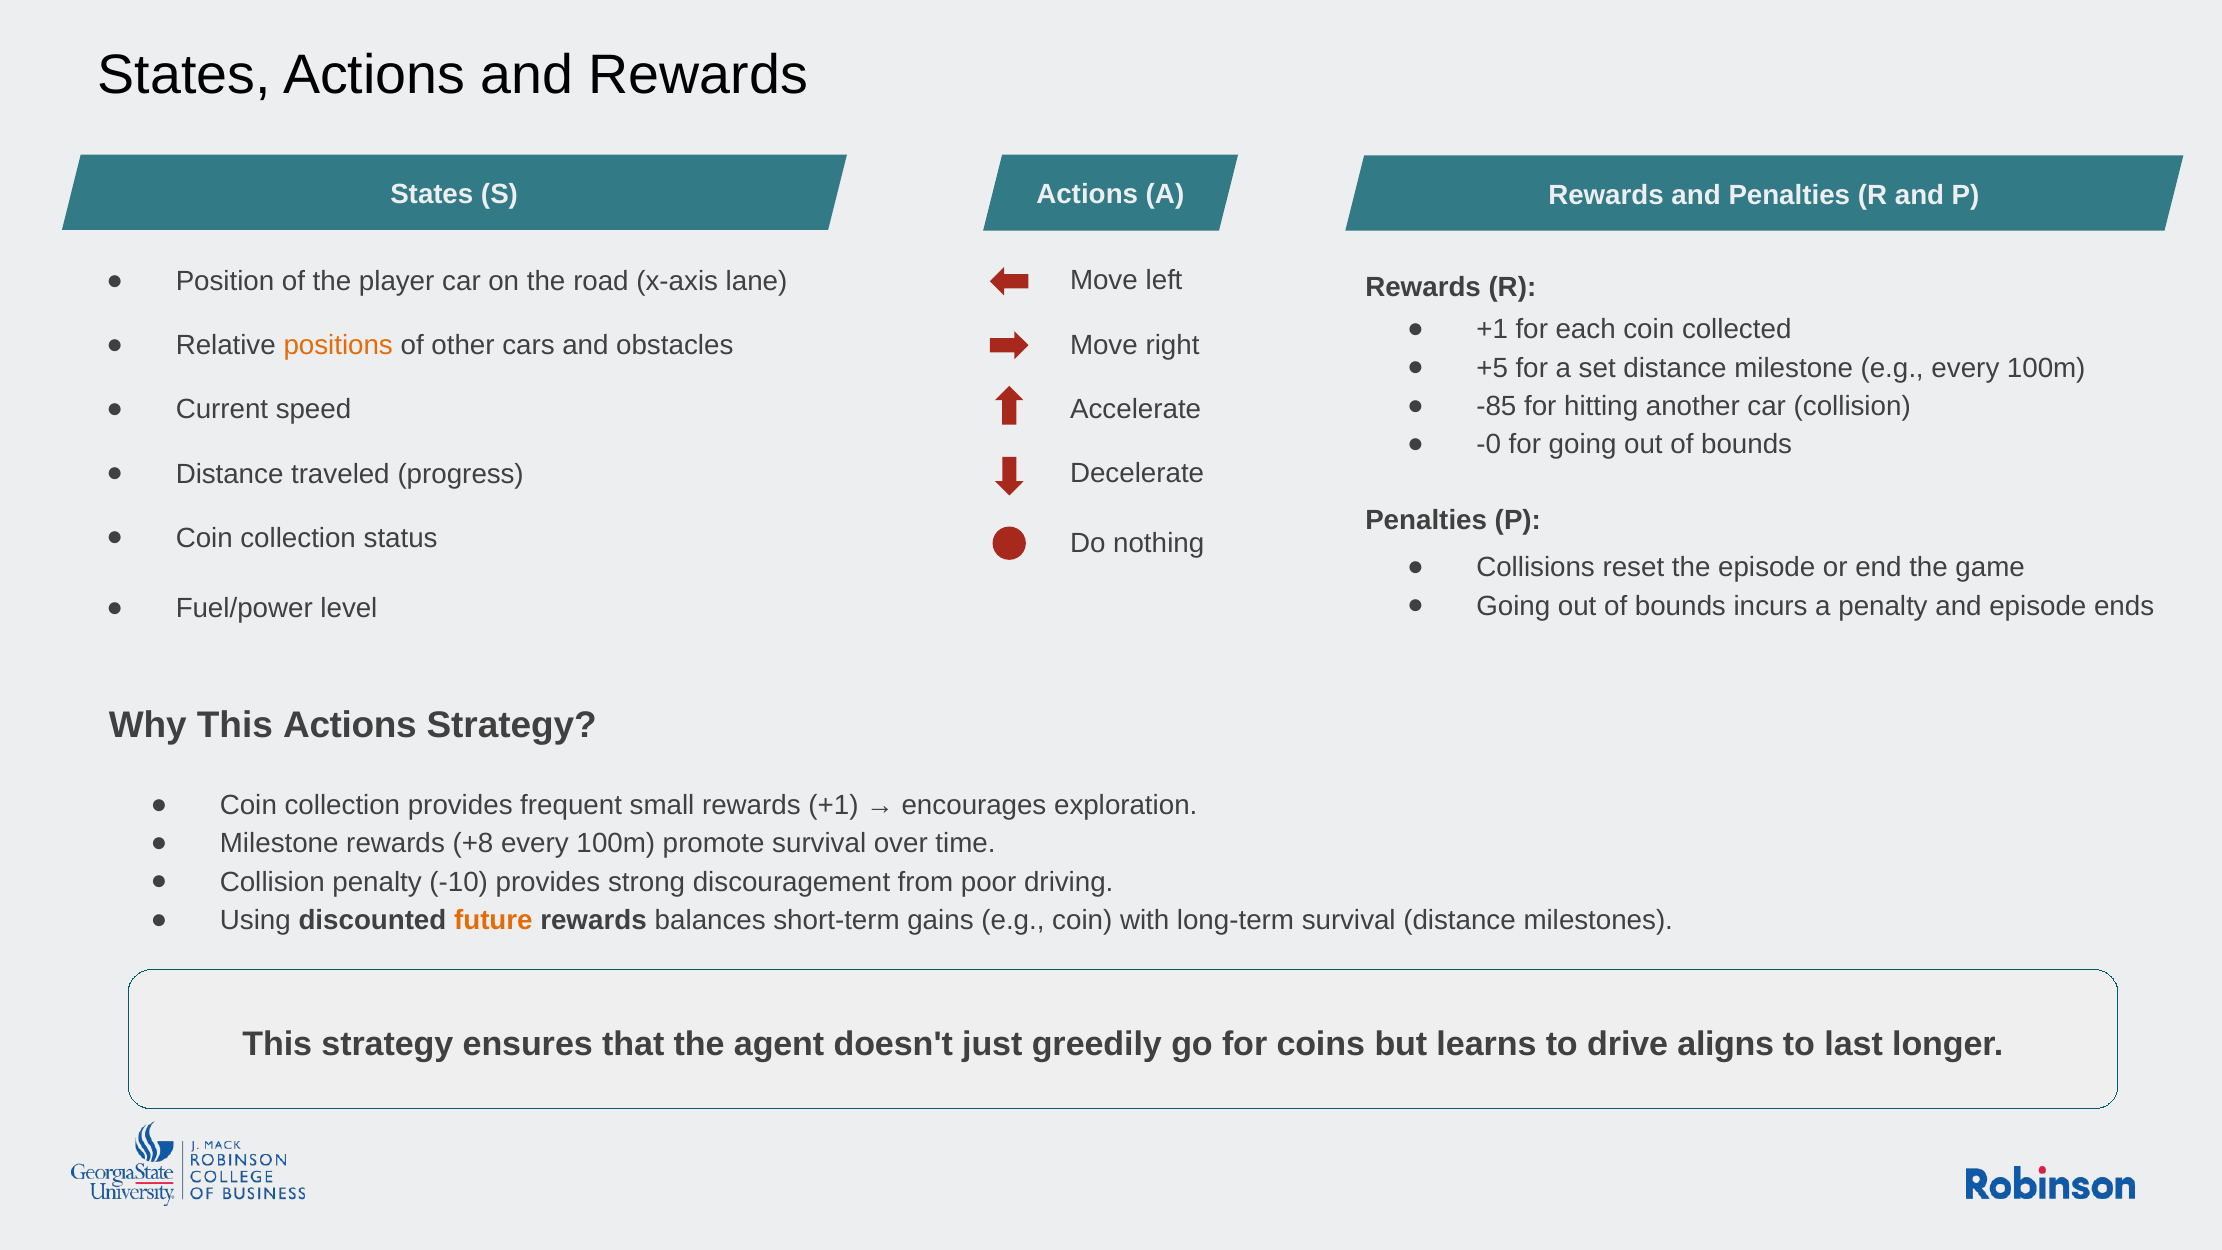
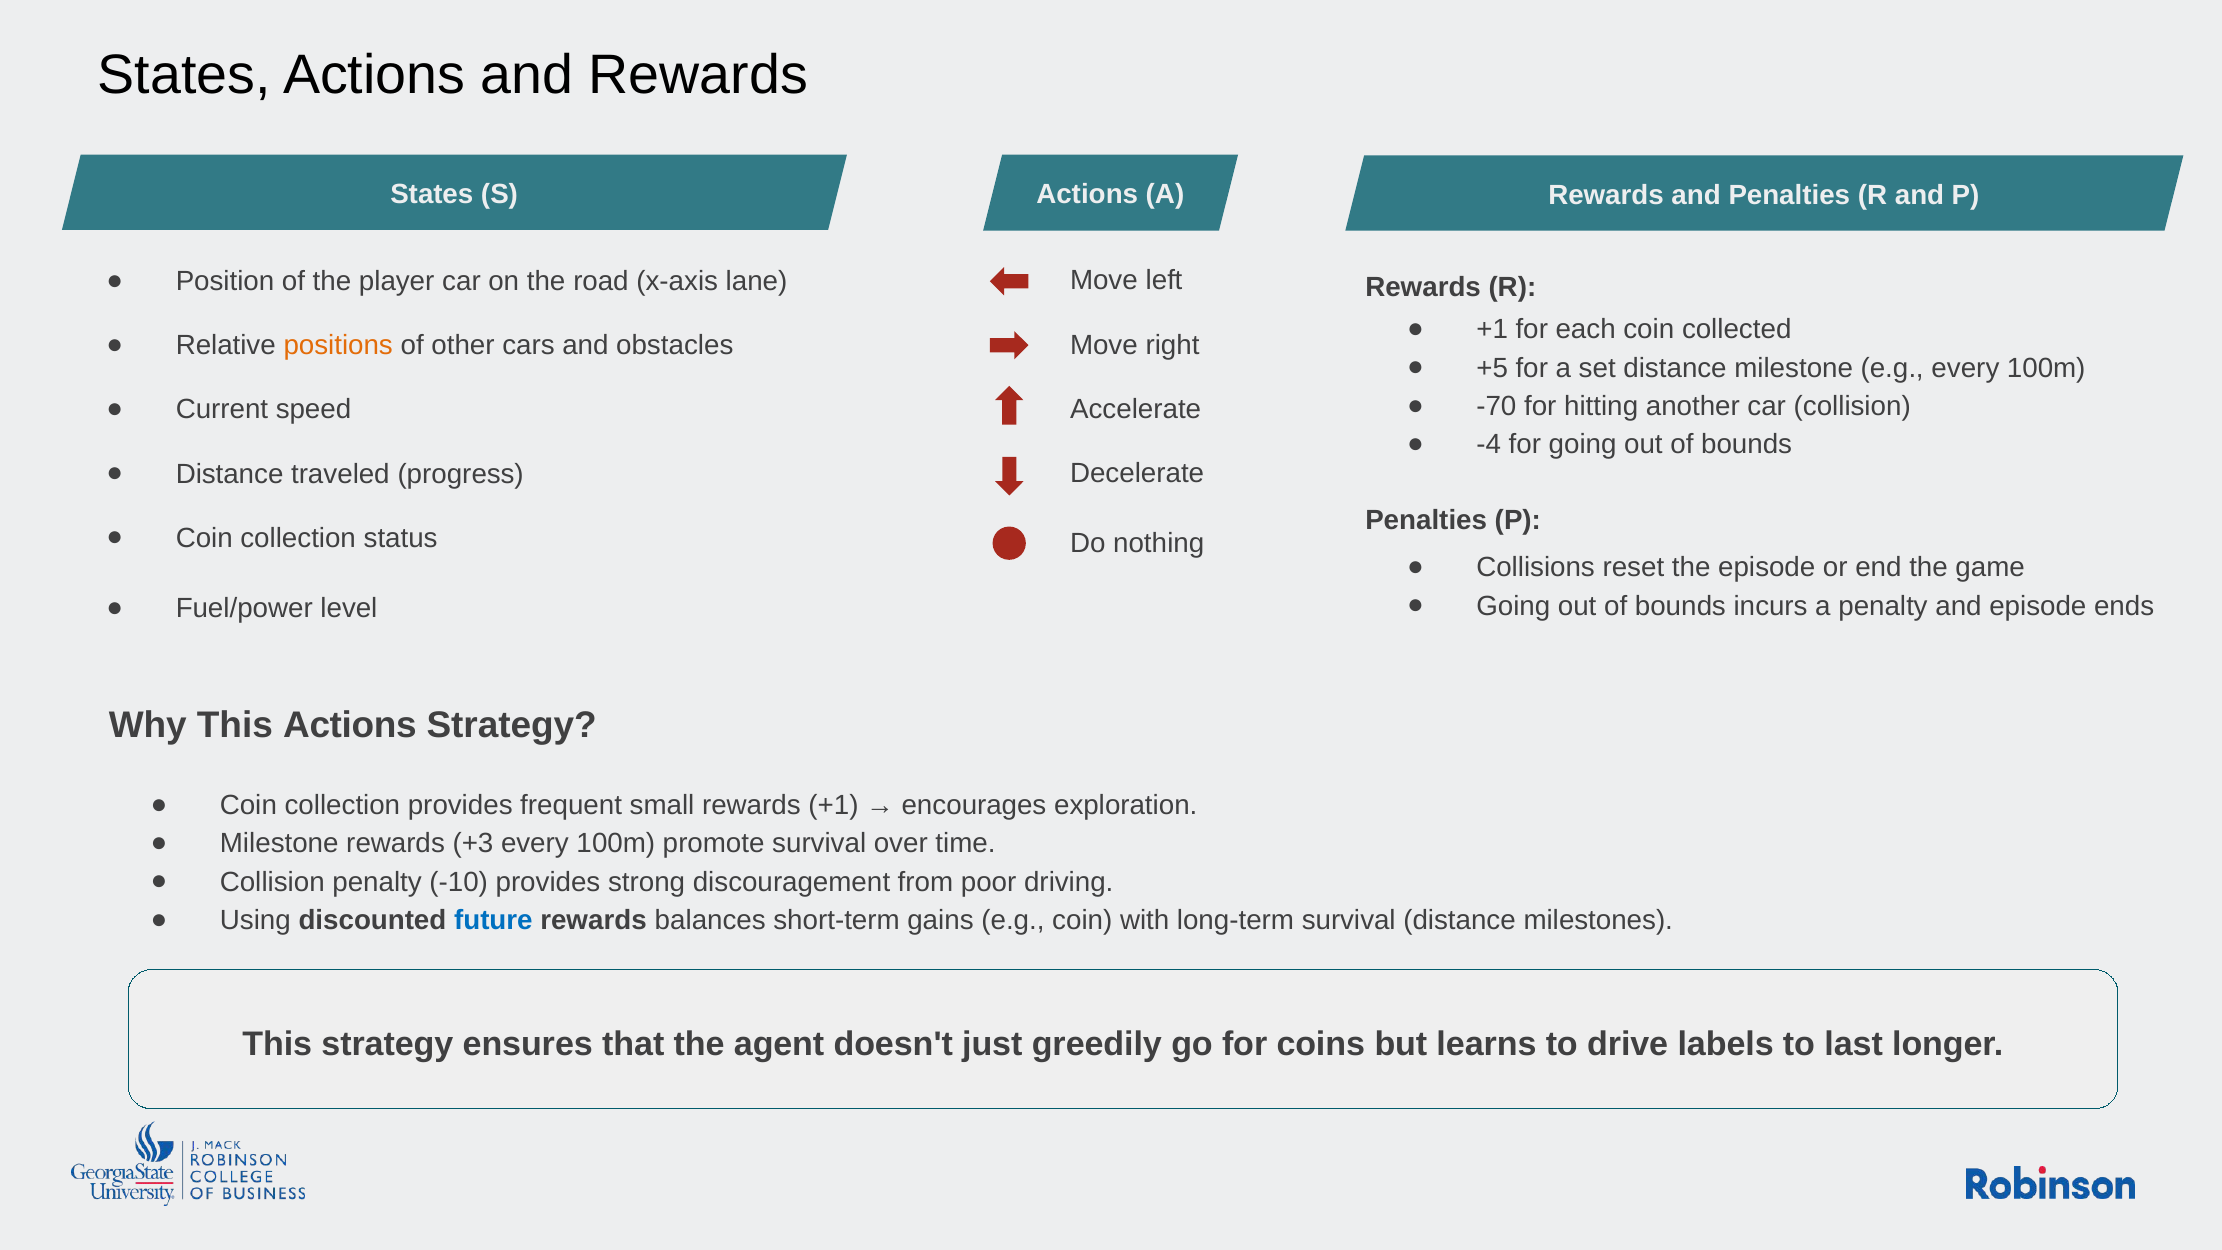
-85: -85 -> -70 (1496, 406)
-0: -0 -> -4 (1489, 445)
+8: +8 -> +3 (473, 844)
future colour: orange -> blue (493, 920)
aligns: aligns -> labels (1726, 1044)
